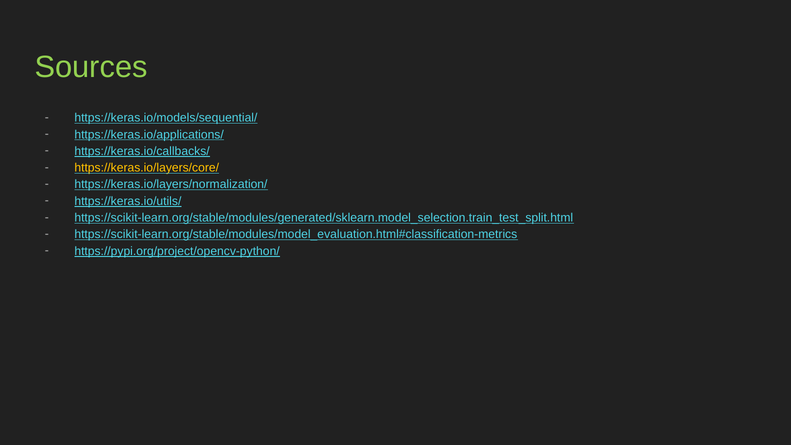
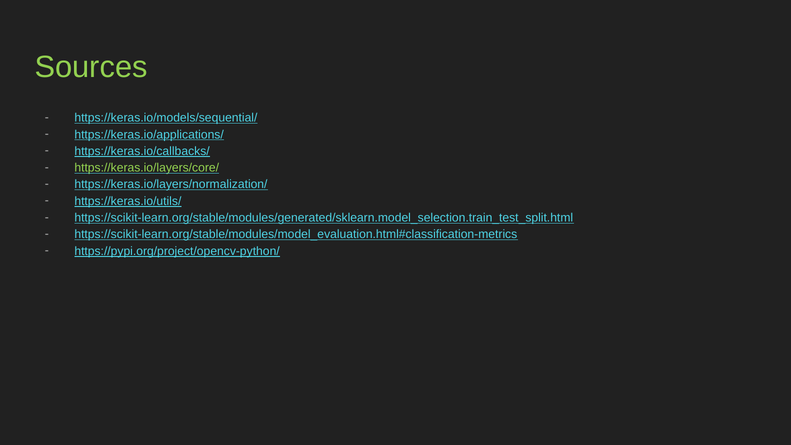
https://keras.io/layers/core/ colour: yellow -> light green (147, 168)
